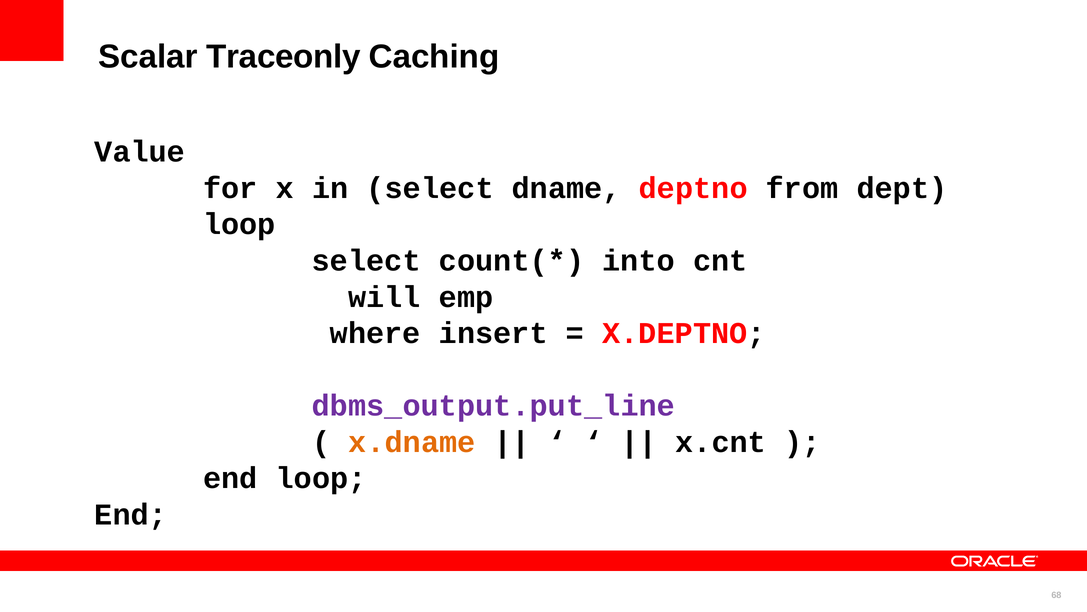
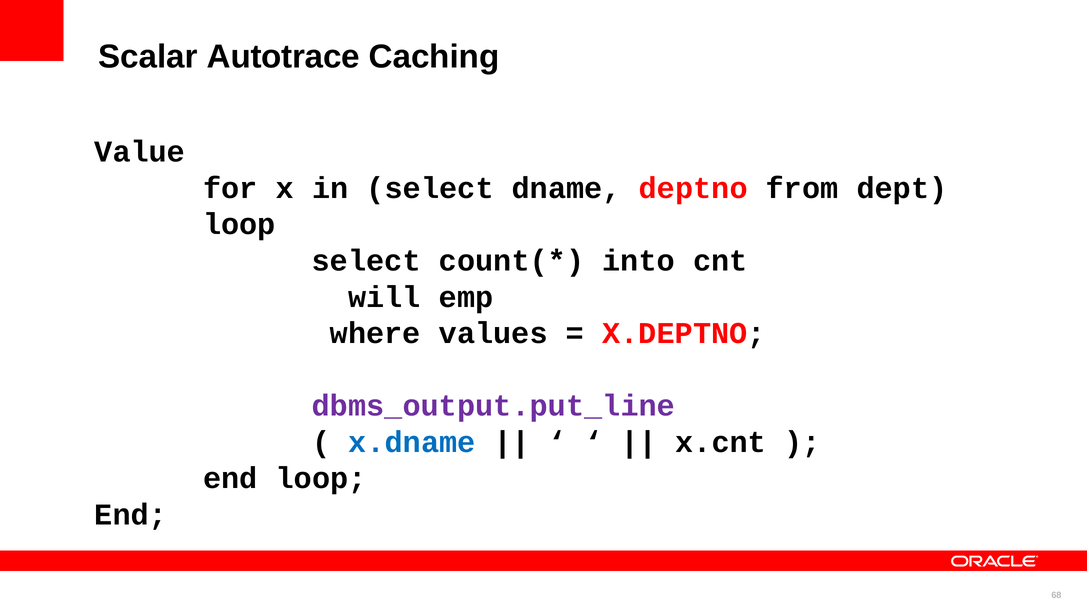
Traceonly: Traceonly -> Autotrace (283, 57)
insert: insert -> values (493, 333)
x.dname colour: orange -> blue (412, 442)
